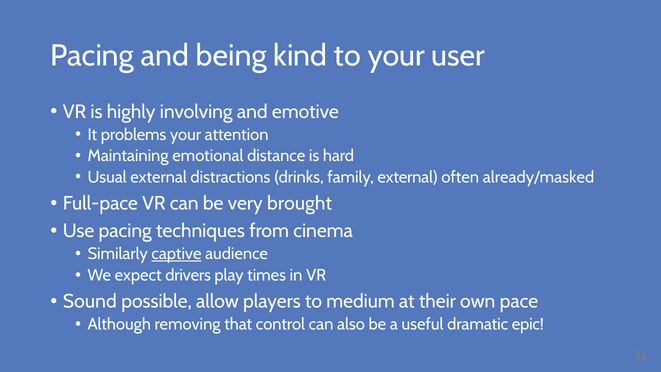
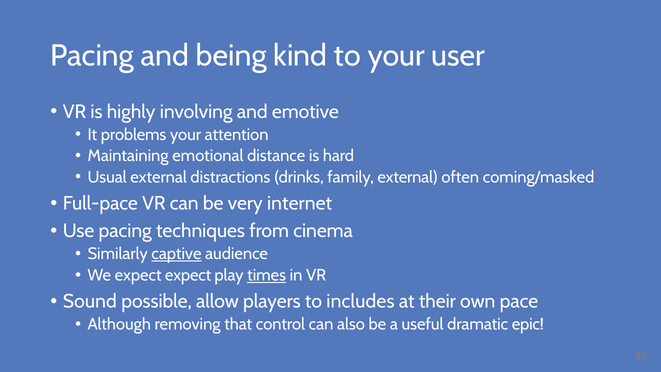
already/masked: already/masked -> coming/masked (539, 177)
brought: brought -> internet (300, 203)
expect drivers: drivers -> expect (188, 275)
times underline: none -> present (267, 275)
medium: medium -> includes (360, 301)
